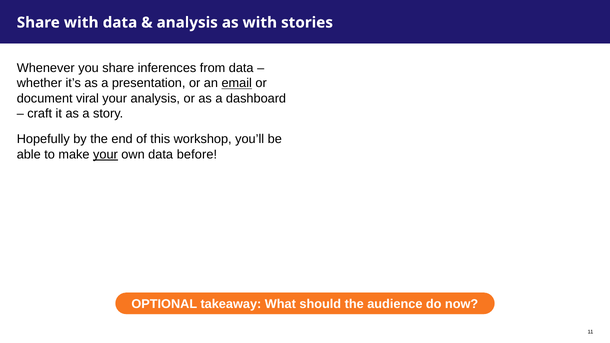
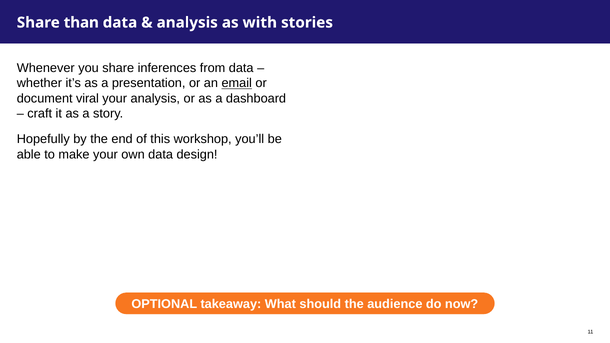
Share with: with -> than (81, 23)
your underline: present -> none (105, 155)
before: before -> design (197, 155)
